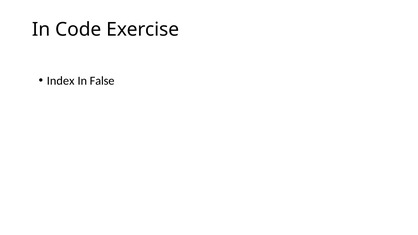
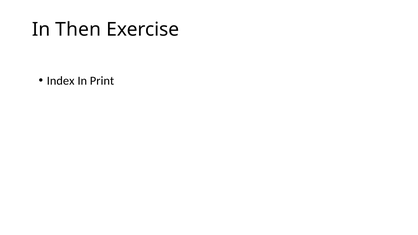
Code: Code -> Then (78, 29)
False: False -> Print (102, 81)
